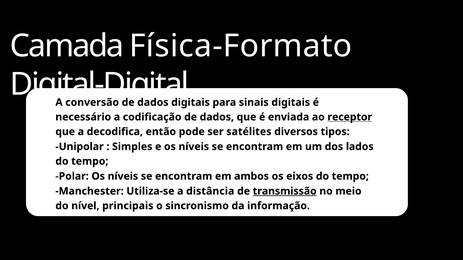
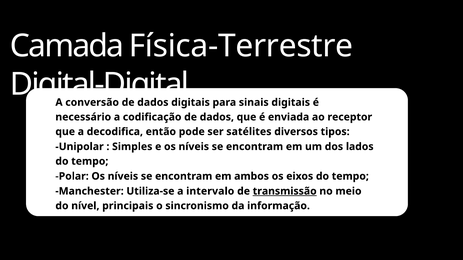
Física-Formato: Física-Formato -> Física-Terrestre (241, 46)
receptor underline: present -> none (350, 117)
distância: distância -> intervalo (210, 191)
